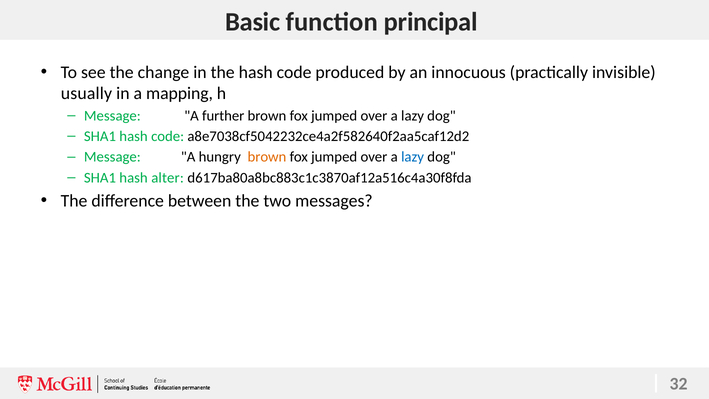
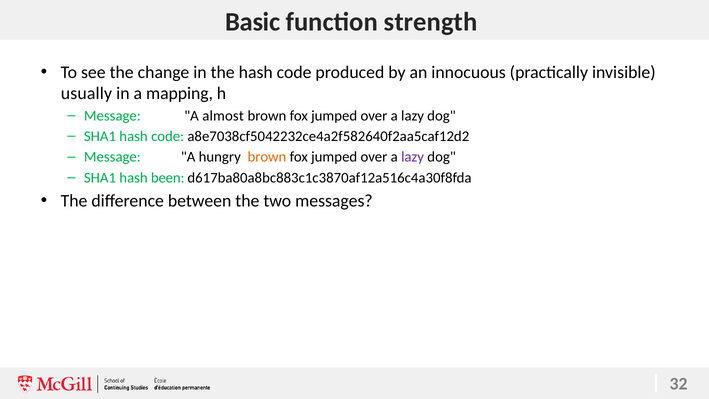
principal: principal -> strength (431, 22)
further: further -> almost (223, 116)
lazy colour: blue -> purple (413, 157)
alter: alter -> been (168, 178)
